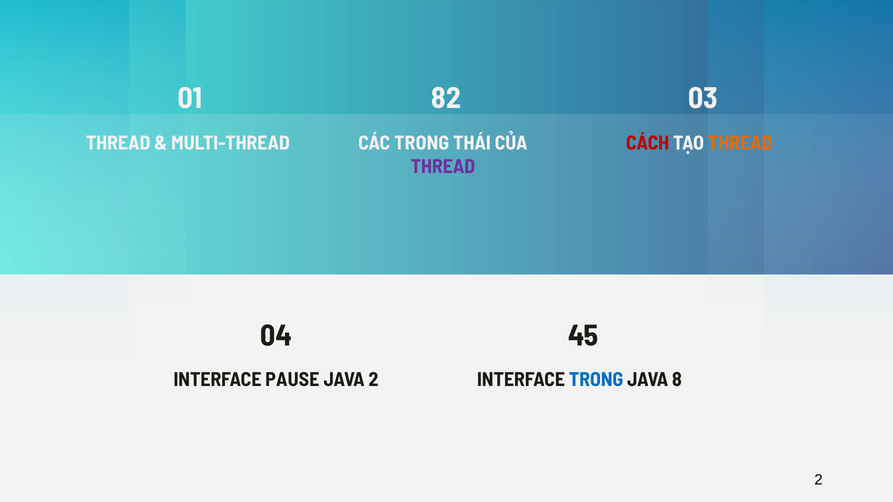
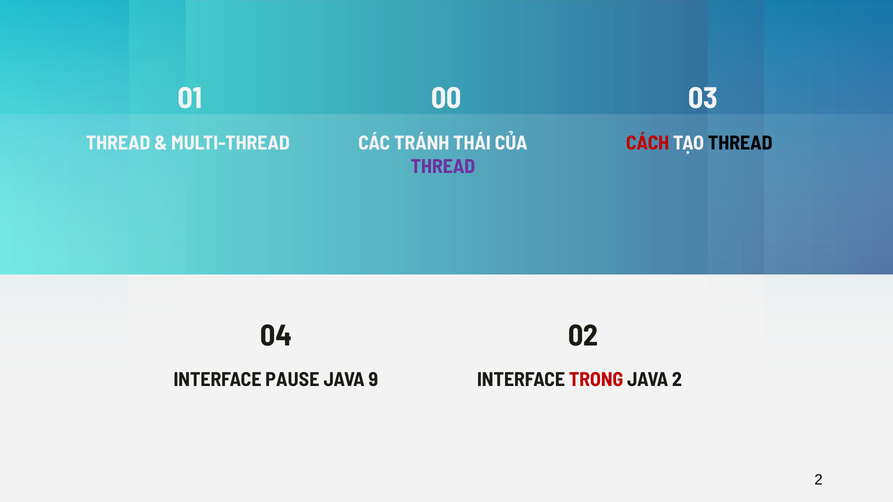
82: 82 -> 00 (447, 98)
CÁC TRONG: TRONG -> TRÁNH (422, 143)
THREAD colour: orange -> black (740, 143)
45: 45 -> 02 (583, 336)
JAVA 2: 2 -> 9 (373, 380)
TRONG colour: blue -> red (596, 380)
JAVA 8: 8 -> 2 (677, 380)
